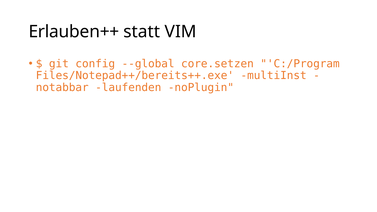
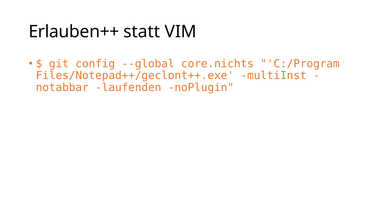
core.setzen: core.setzen -> core.nichts (217, 64)
Files/Notepad++/bereits++.exe: Files/Notepad++/bereits++.exe -> Files/Notepad++/geclont++.exe (135, 76)
